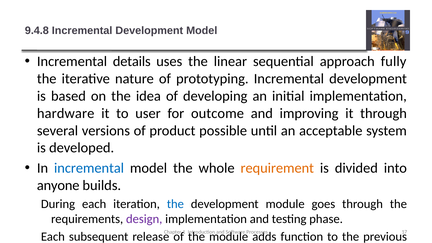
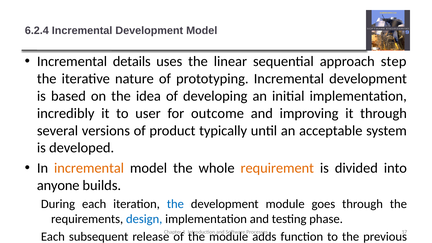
9.4.8: 9.4.8 -> 6.2.4 (37, 31)
fully: fully -> step (394, 61)
hardware: hardware -> incredibly (66, 113)
possible: possible -> typically (223, 131)
incremental colour: blue -> orange (89, 168)
design colour: purple -> blue (144, 219)
